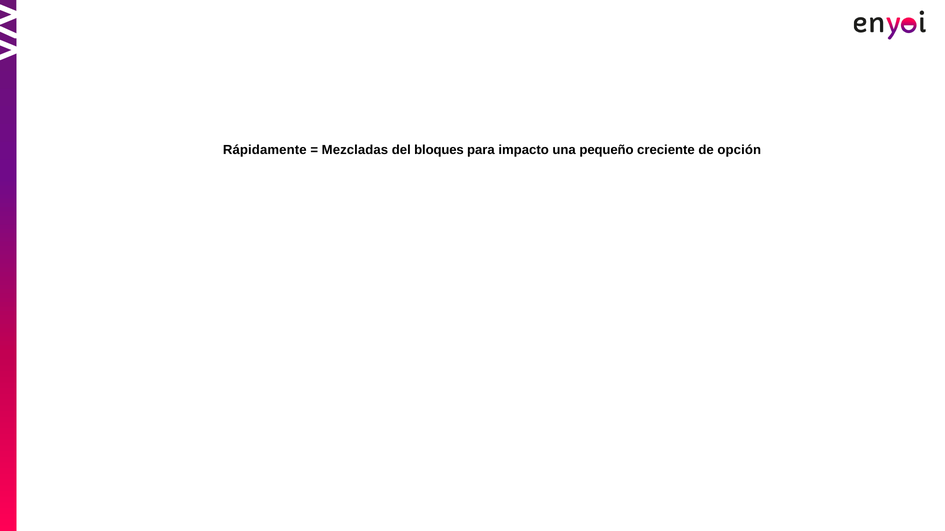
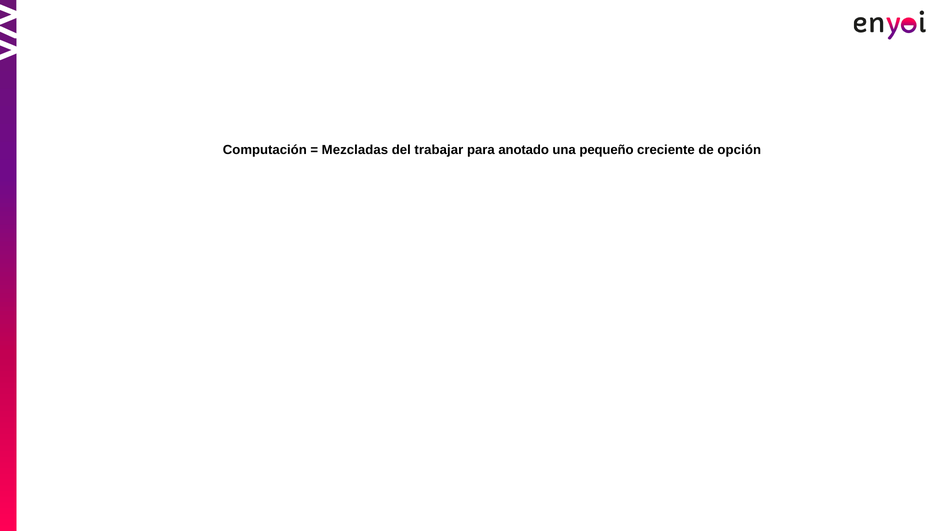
Rápidamente: Rápidamente -> Computación (265, 150)
bloques: bloques -> trabajar (439, 150)
impacto: impacto -> anotado (524, 150)
